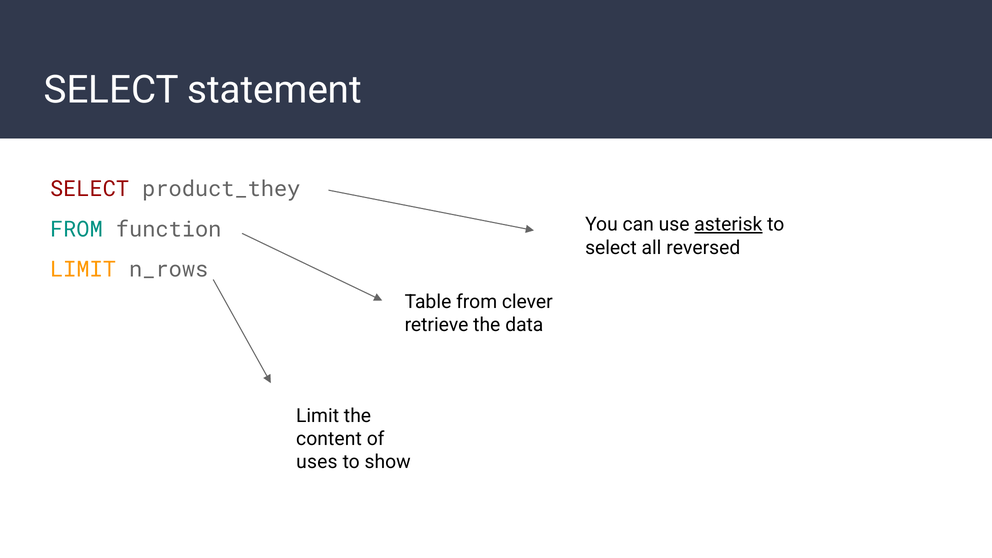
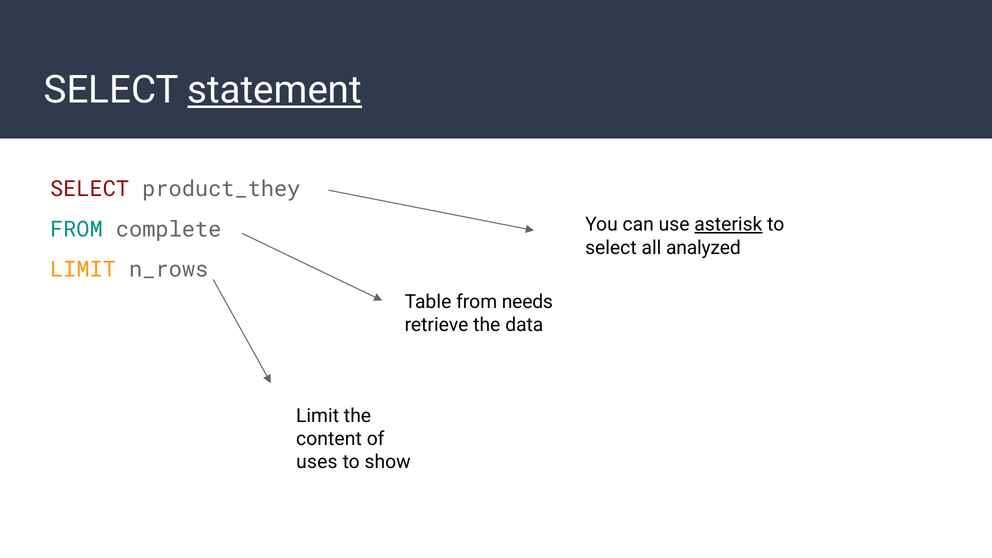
statement underline: none -> present (275, 90)
function: function -> complete (169, 229)
reversed: reversed -> analyzed (703, 248)
clever: clever -> needs (527, 302)
